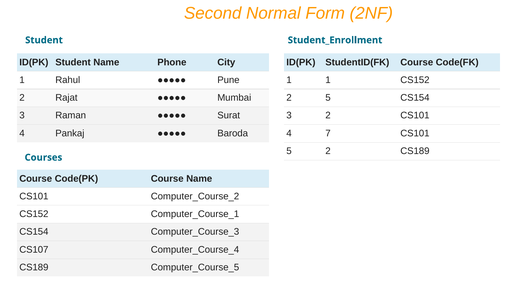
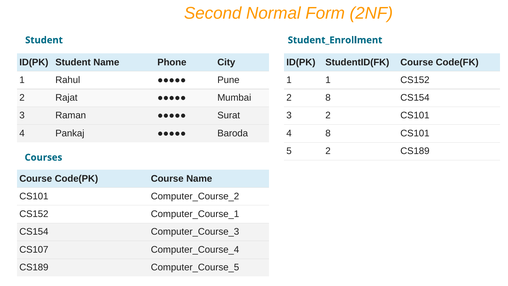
2 5: 5 -> 8 (328, 98)
4 7: 7 -> 8 (328, 133)
